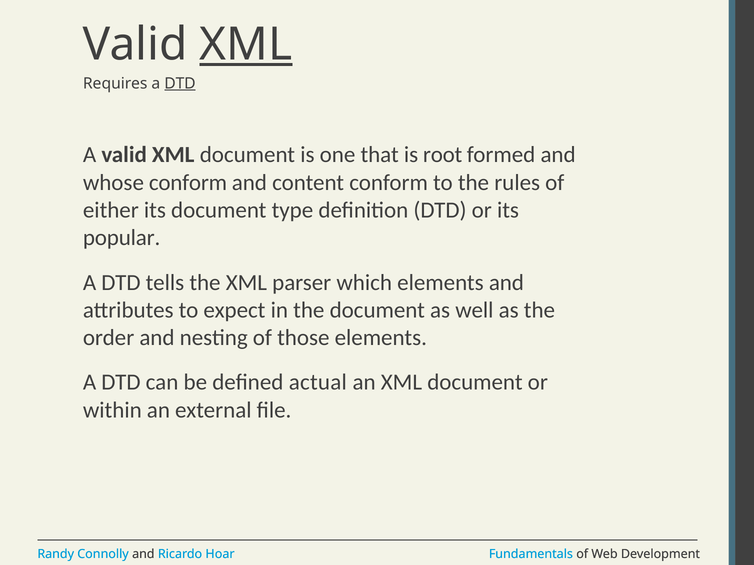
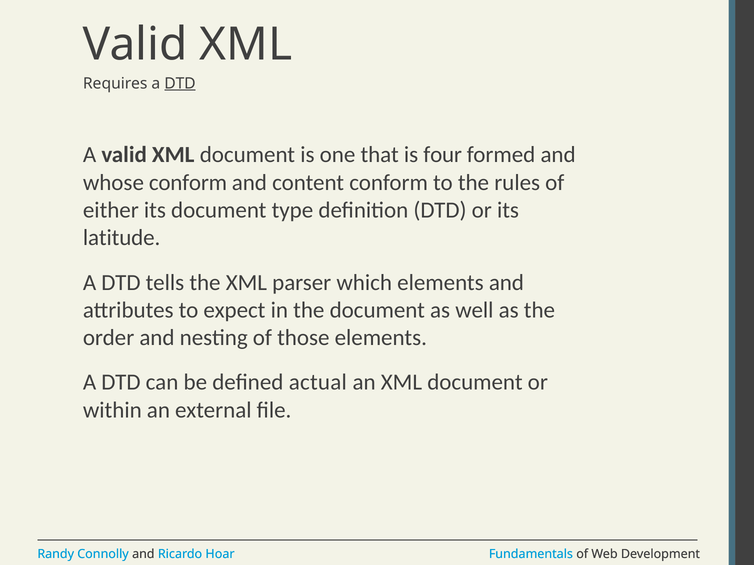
XML underline: present -> none (246, 45)
root: root -> four (443, 155)
popular: popular -> latitude (122, 238)
